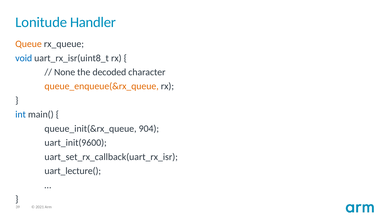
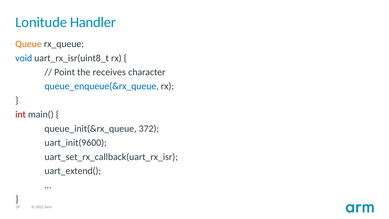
None: None -> Point (65, 72)
decoded: decoded -> receives (109, 72)
queue_enqueue(&rx_queue colour: orange -> blue (102, 86)
int colour: blue -> red (21, 114)
904: 904 -> 372 (149, 129)
uart_lecture(: uart_lecture( -> uart_extend( (73, 171)
